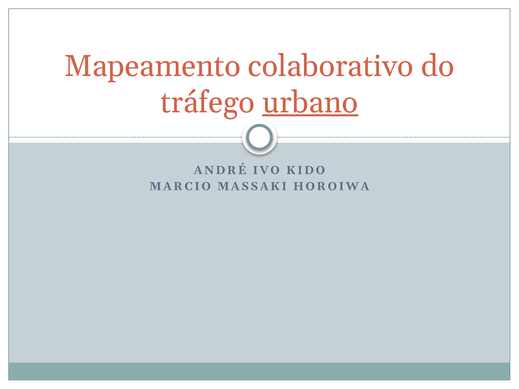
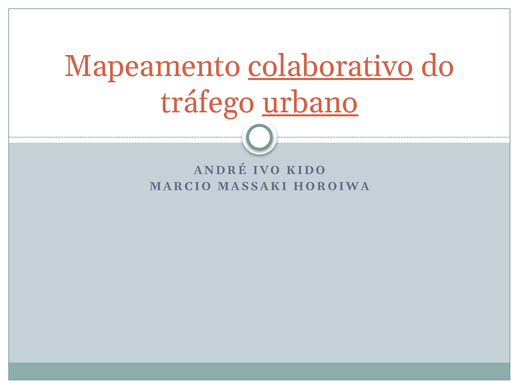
colaborativo underline: none -> present (331, 66)
